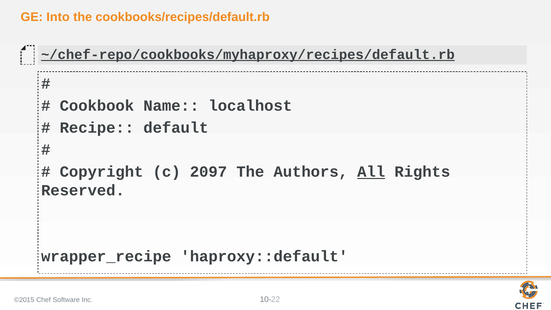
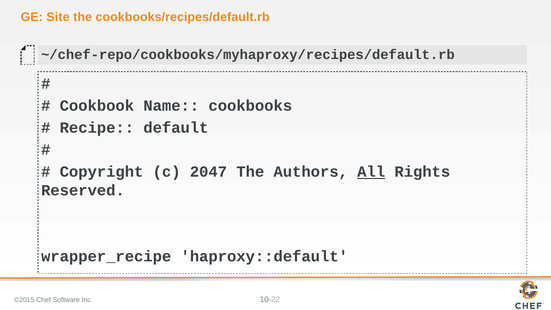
Into: Into -> Site (58, 17)
~/chef-repo/cookbooks/myhaproxy/recipes/default.rb underline: present -> none (248, 55)
localhost: localhost -> cookbooks (250, 106)
2097: 2097 -> 2047 (208, 172)
